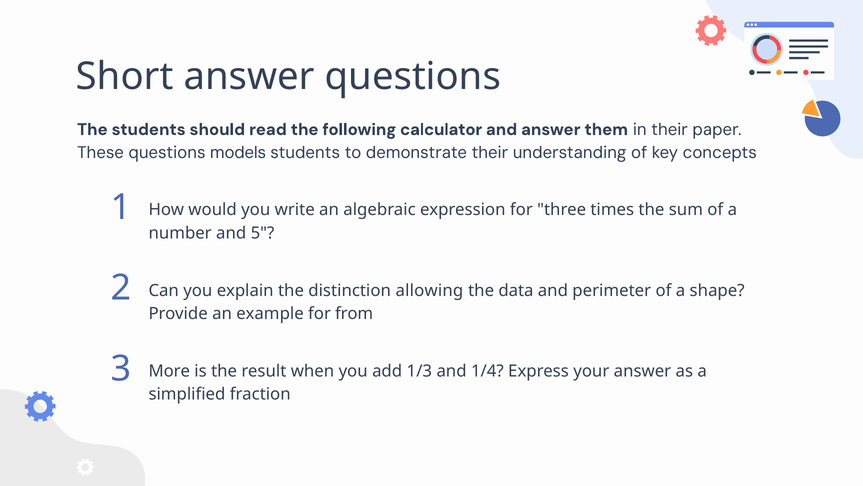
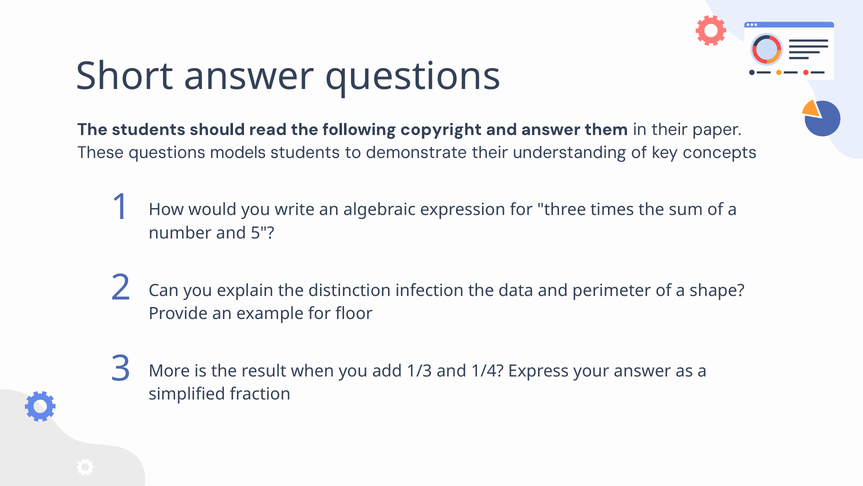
calculator: calculator -> copyright (441, 129)
allowing: allowing -> infection (430, 290)
from: from -> floor (354, 313)
